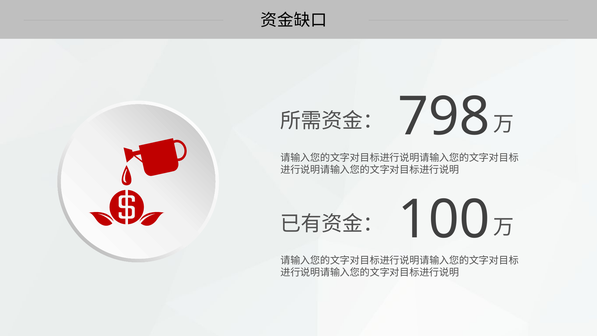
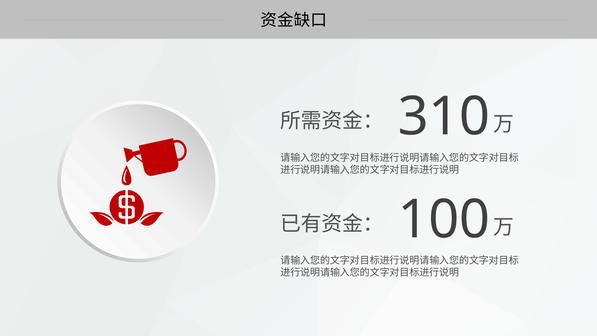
798: 798 -> 310 (444, 117)
